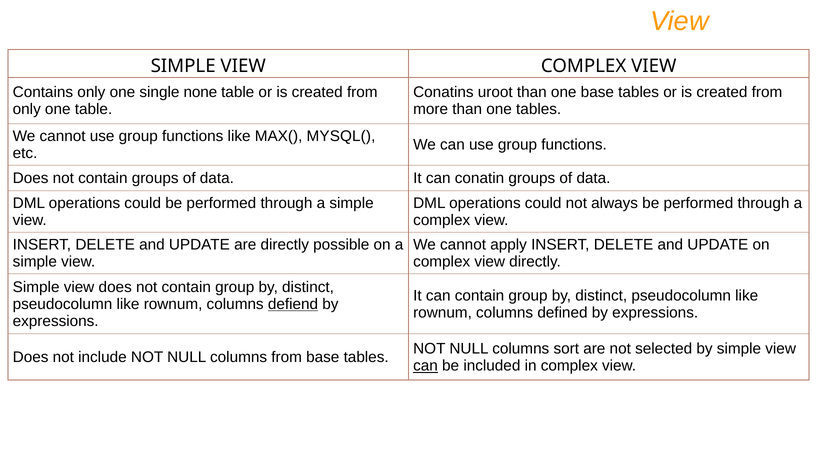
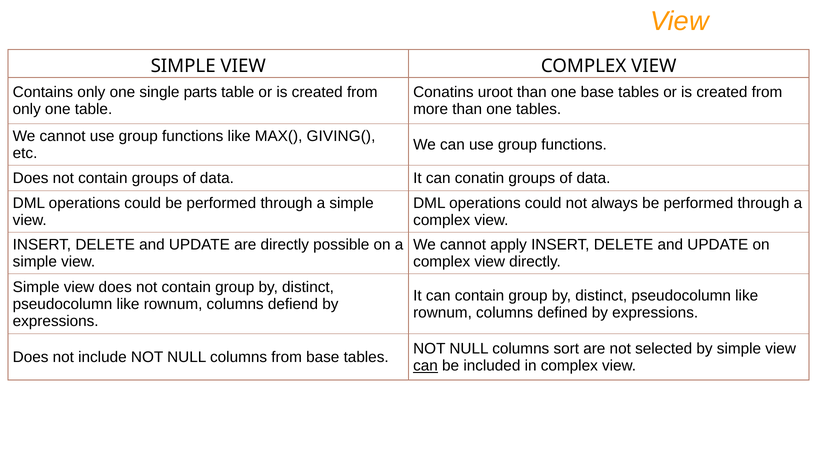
none: none -> parts (200, 92)
MYSQL(: MYSQL( -> GIVING( (341, 136)
defiend underline: present -> none (293, 304)
